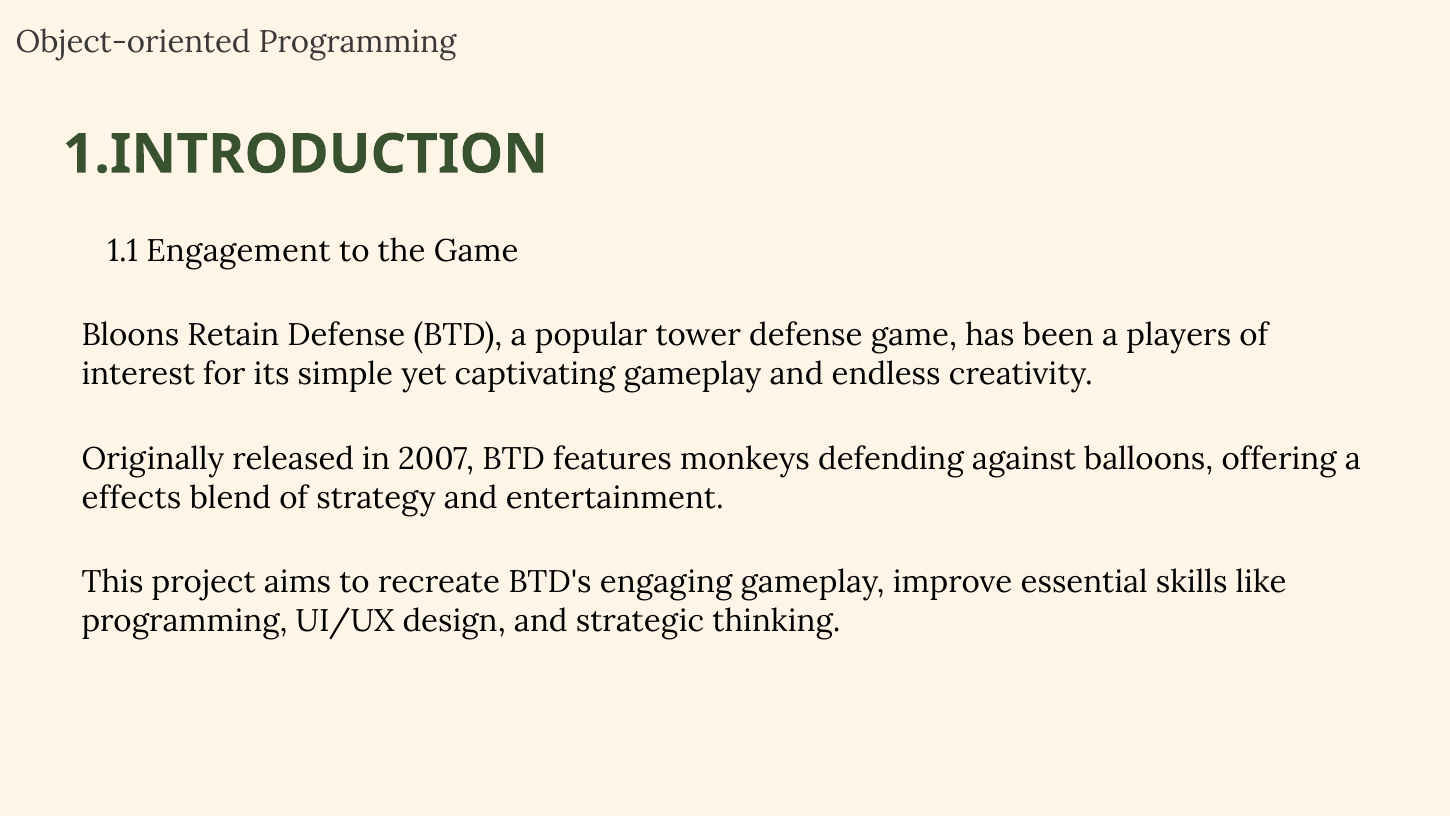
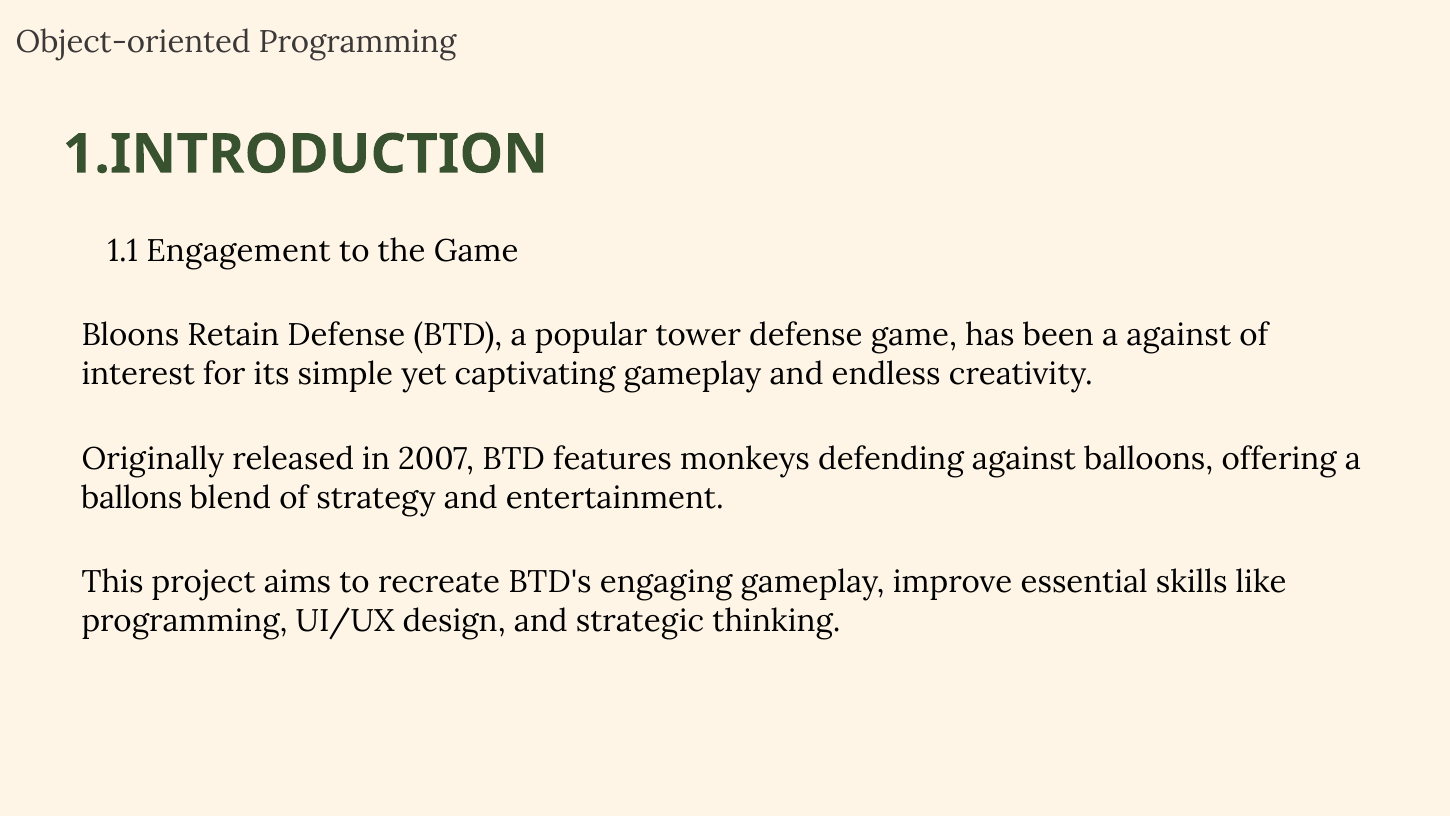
a players: players -> against (1179, 335)
effects: effects -> ballons (132, 498)
